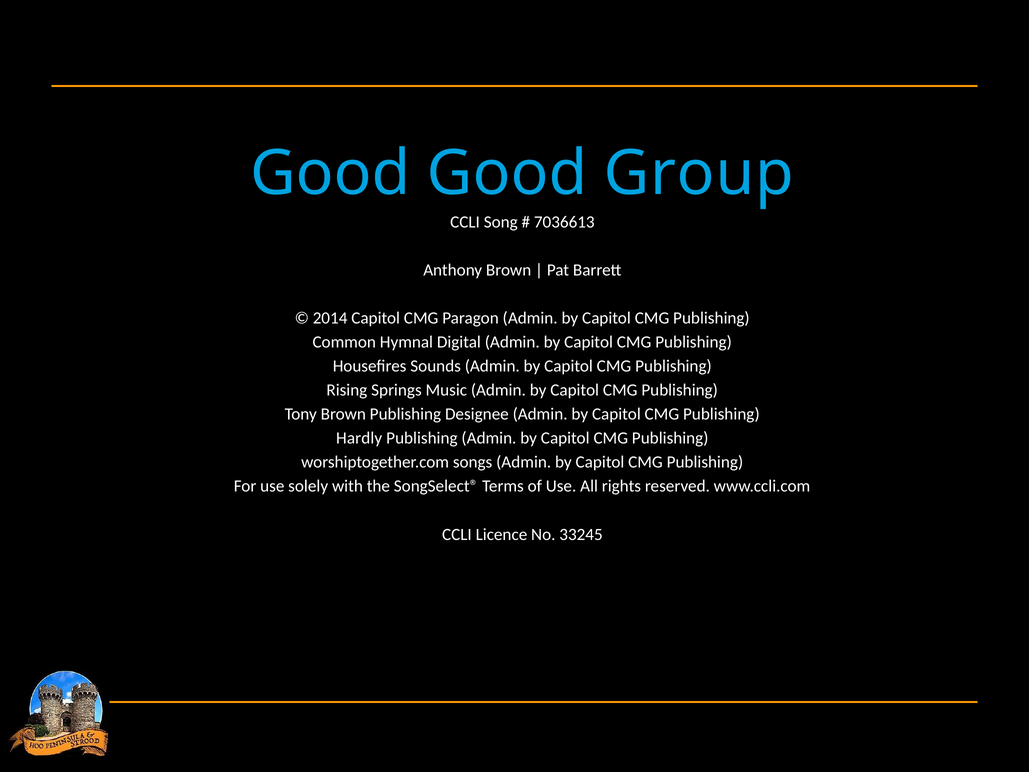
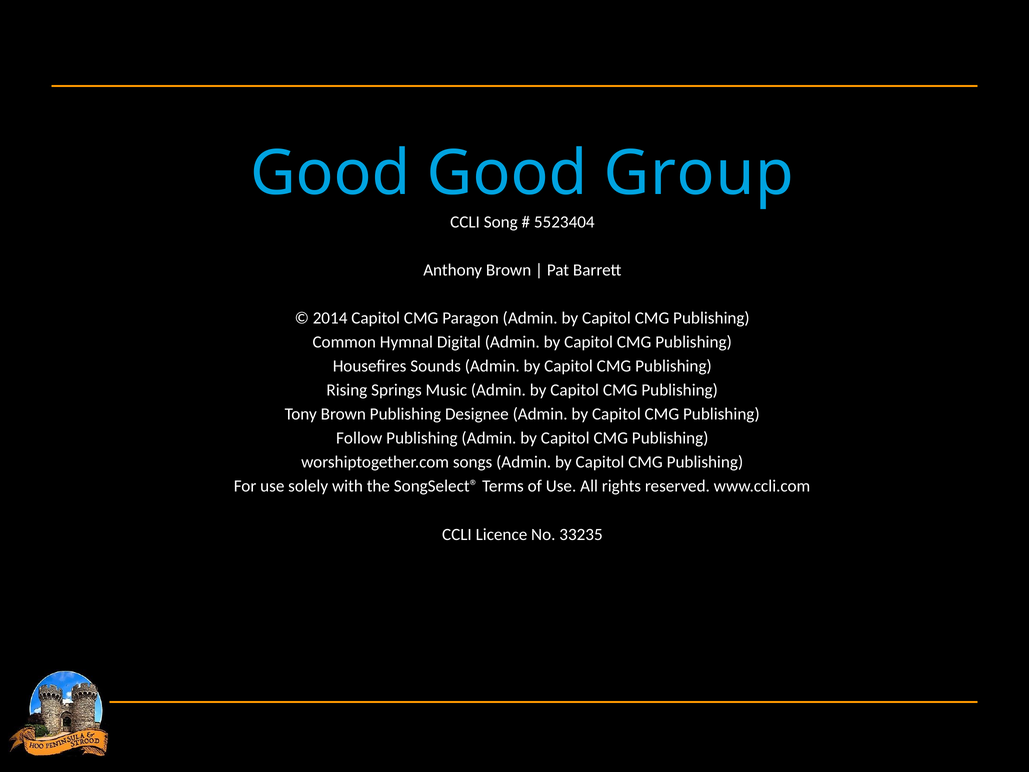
7036613: 7036613 -> 5523404 (564, 222)
Hardly: Hardly -> Follow (359, 438)
33245: 33245 -> 33235 (581, 534)
